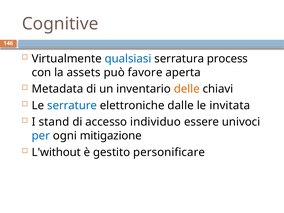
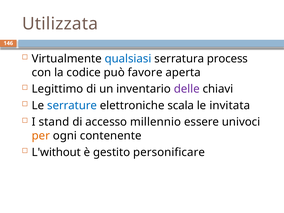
Cognitive: Cognitive -> Utilizzata (60, 24)
assets: assets -> codice (84, 73)
Metadata: Metadata -> Legittimo (58, 89)
delle colour: orange -> purple (187, 89)
dalle: dalle -> scala (181, 106)
individuo: individuo -> millennio (156, 122)
per colour: blue -> orange (41, 136)
mitigazione: mitigazione -> contenente (111, 136)
